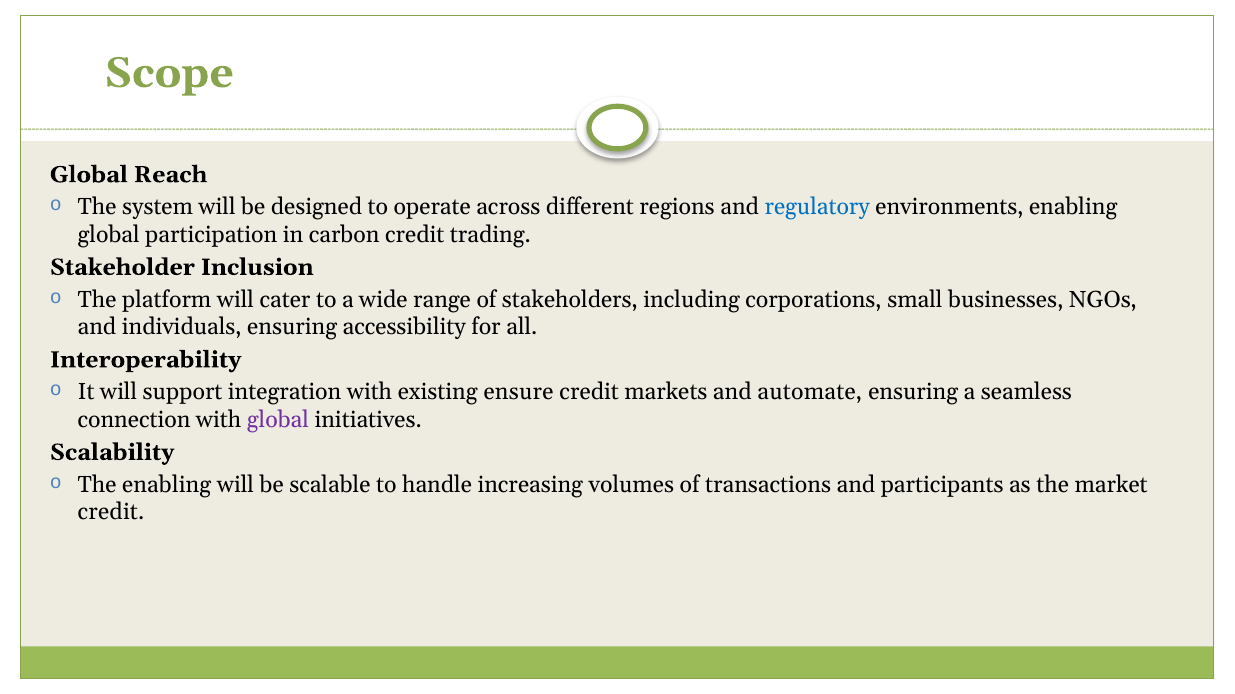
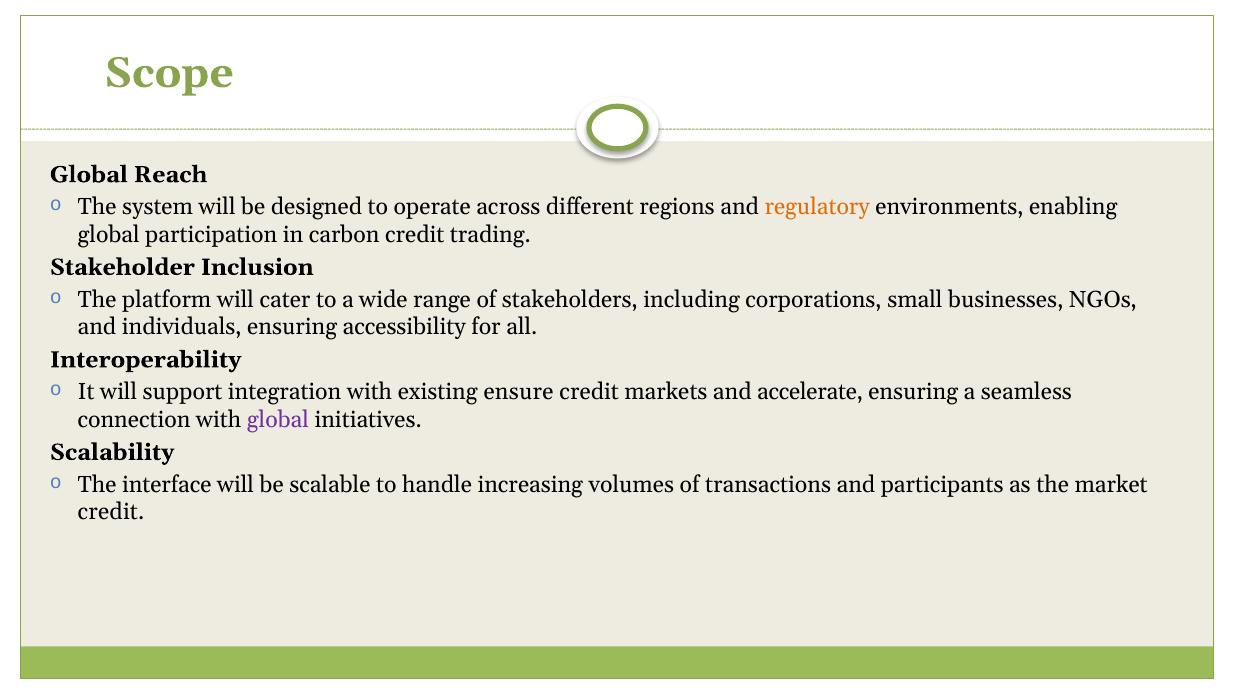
regulatory colour: blue -> orange (817, 207)
automate: automate -> accelerate (810, 392)
The enabling: enabling -> interface (167, 485)
